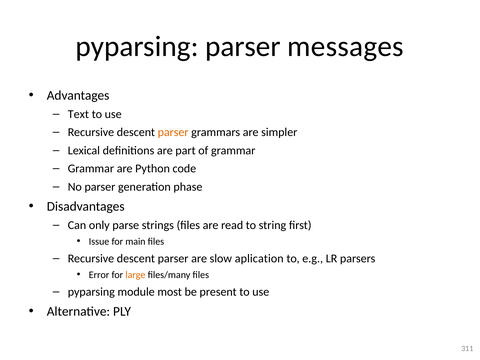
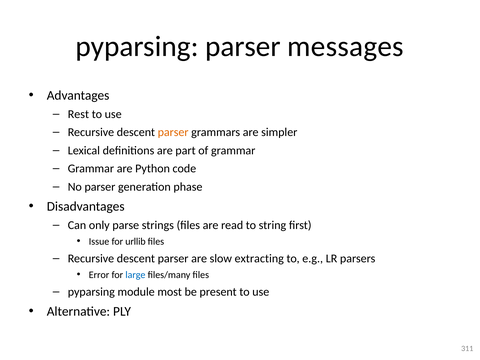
Text: Text -> Rest (78, 114)
main: main -> urllib (135, 241)
aplication: aplication -> extracting (259, 259)
large colour: orange -> blue (135, 275)
